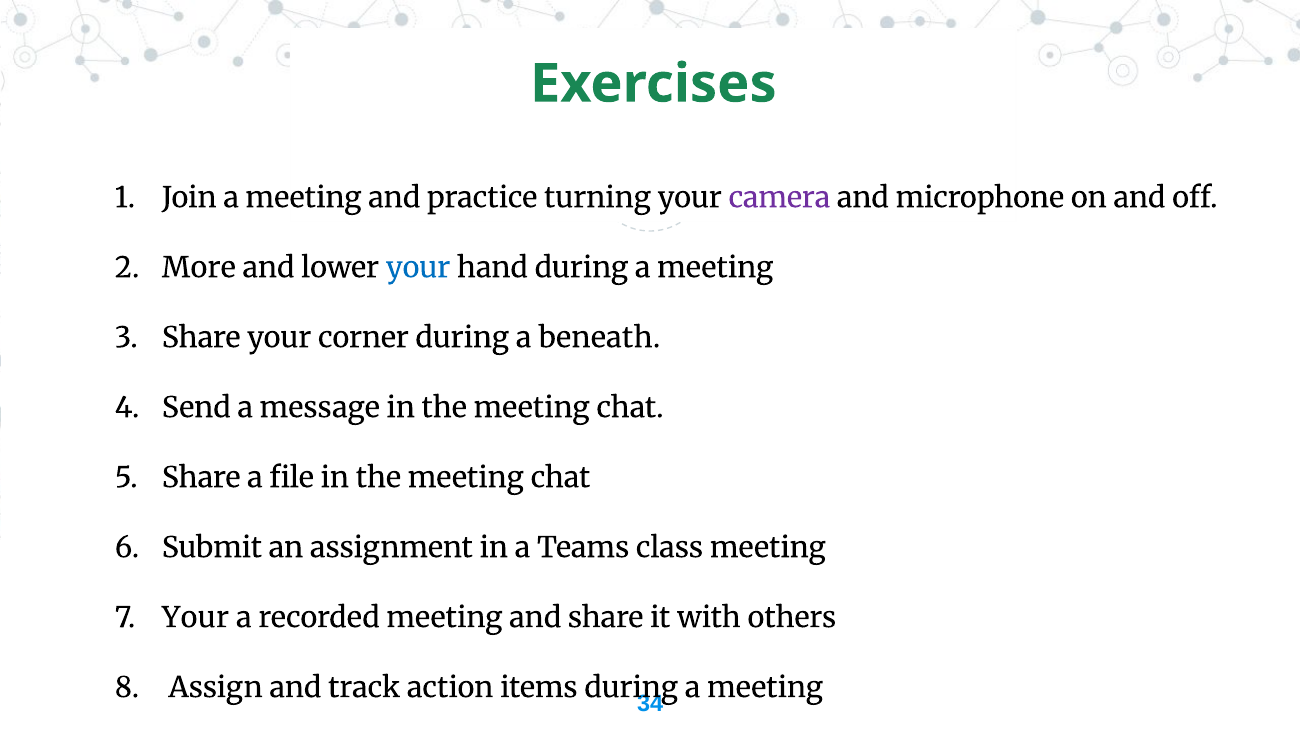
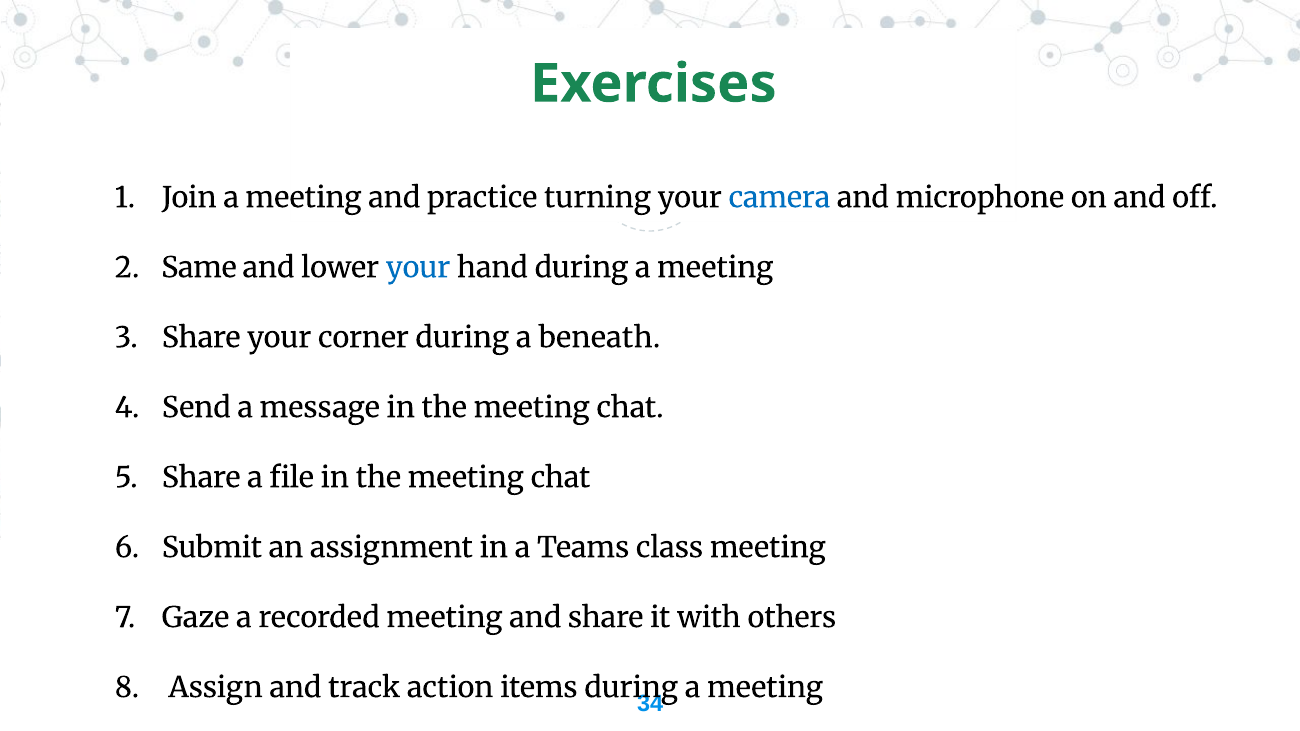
camera colour: purple -> blue (779, 198)
More: More -> Same (199, 268)
Your: Your -> Gaze (195, 618)
